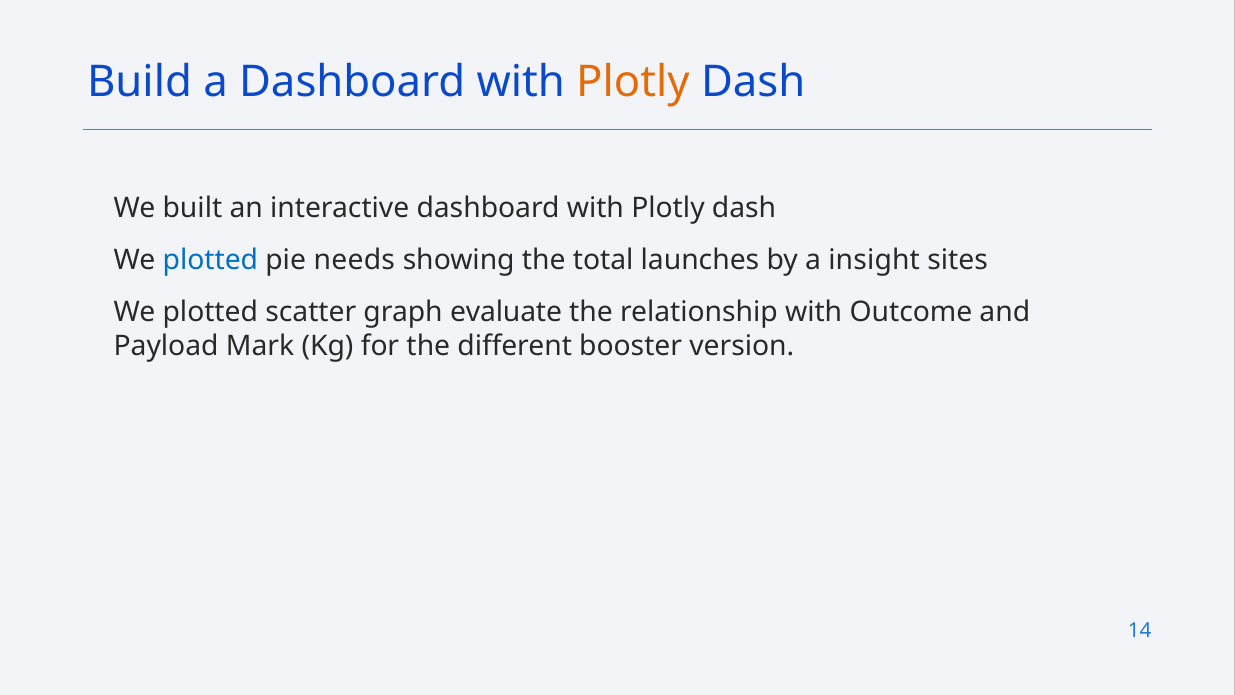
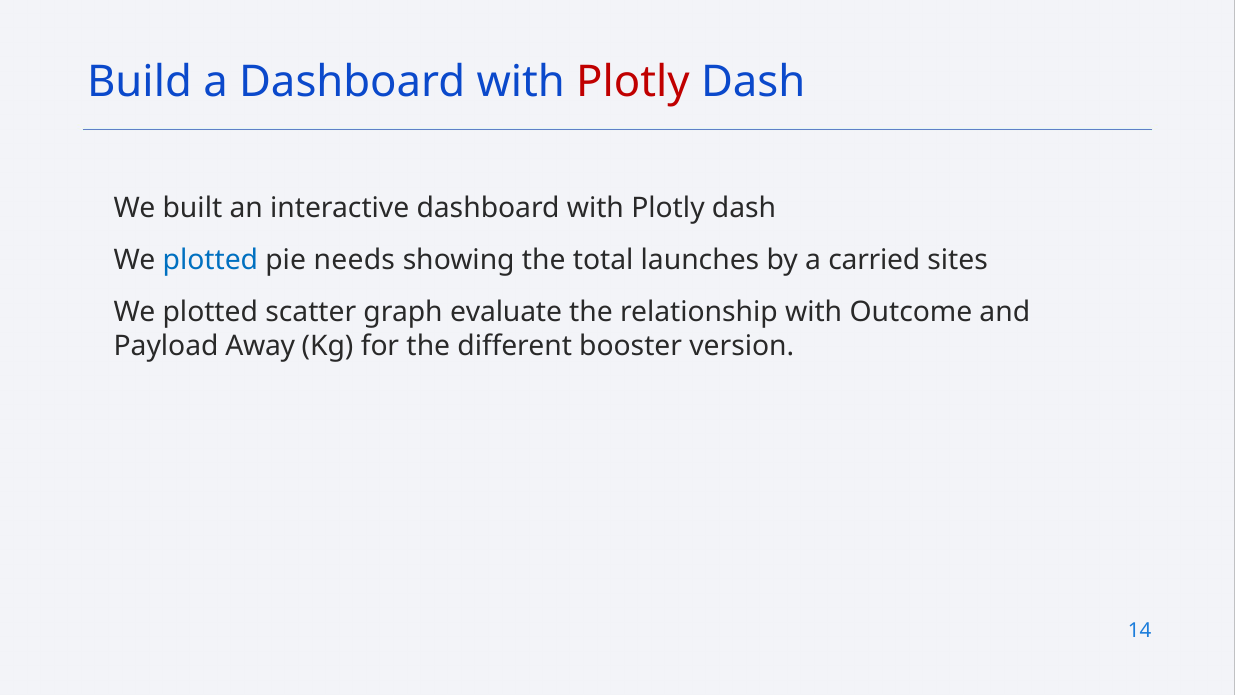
Plotly colour: orange -> red (633, 82)
insight: insight -> carried (874, 260)
Mark: Mark -> Away (260, 346)
